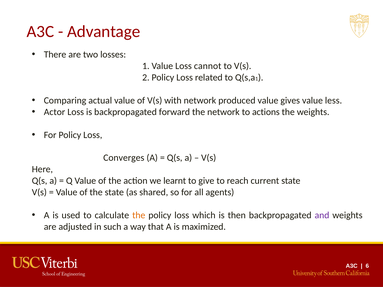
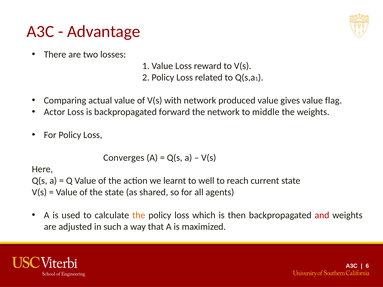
cannot: cannot -> reward (208, 66)
less: less -> flag (334, 101)
actions: actions -> middle (266, 112)
give: give -> well (206, 181)
and colour: purple -> red (322, 215)
